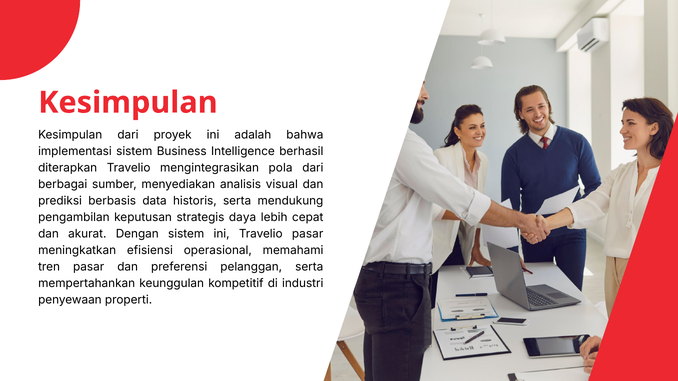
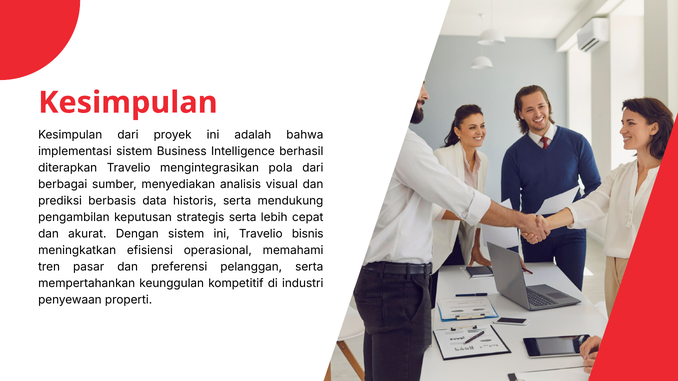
strategis daya: daya -> serta (243, 218)
Travelio pasar: pasar -> bisnis (308, 234)
